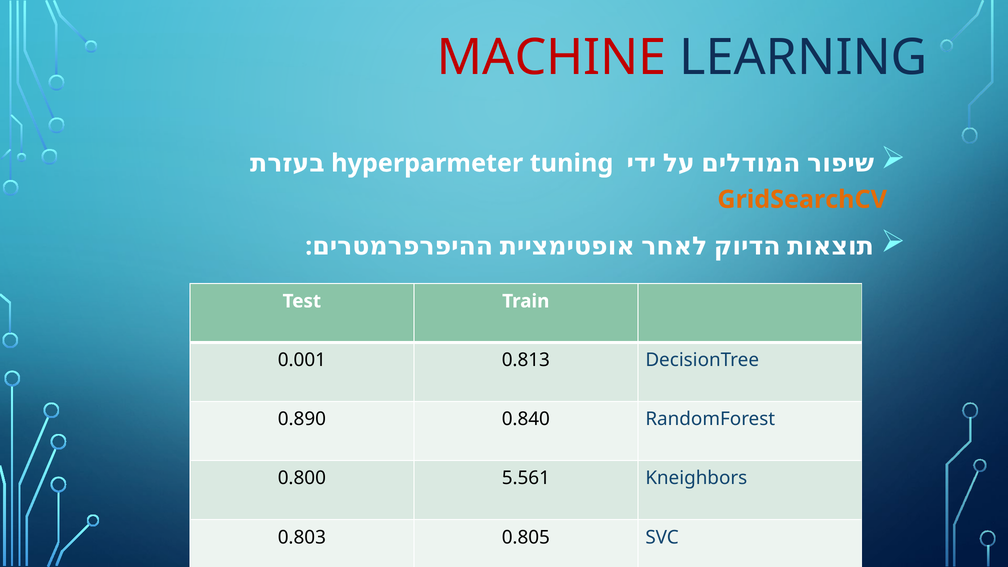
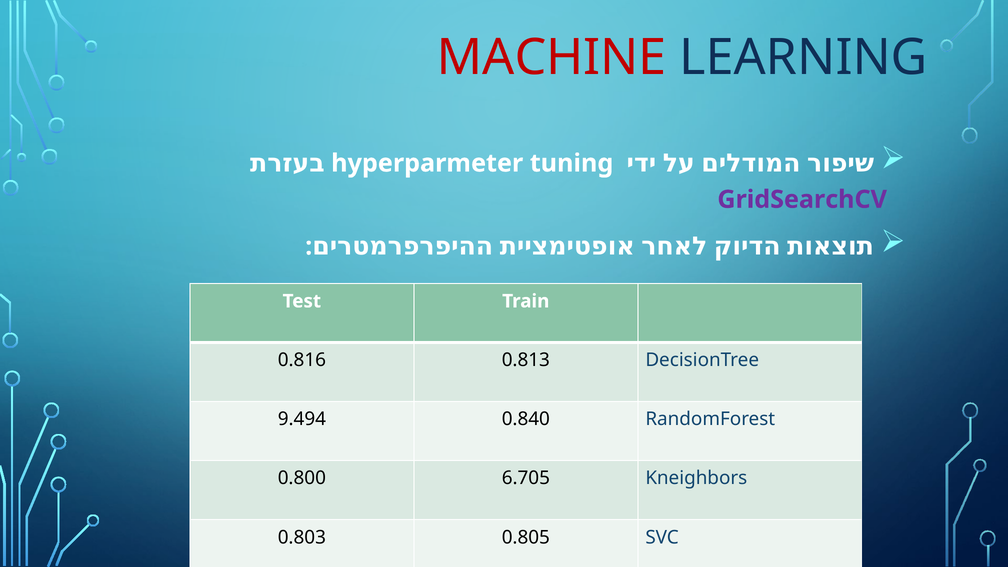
GridSearchCV colour: orange -> purple (802, 200)
0.001: 0.001 -> 0.816 (302, 360)
0.890: 0.890 -> 9.494 (302, 419)
5.561: 5.561 -> 6.705 (526, 478)
